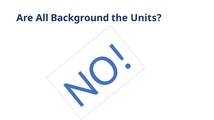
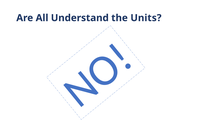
Background: Background -> Understand (80, 18)
